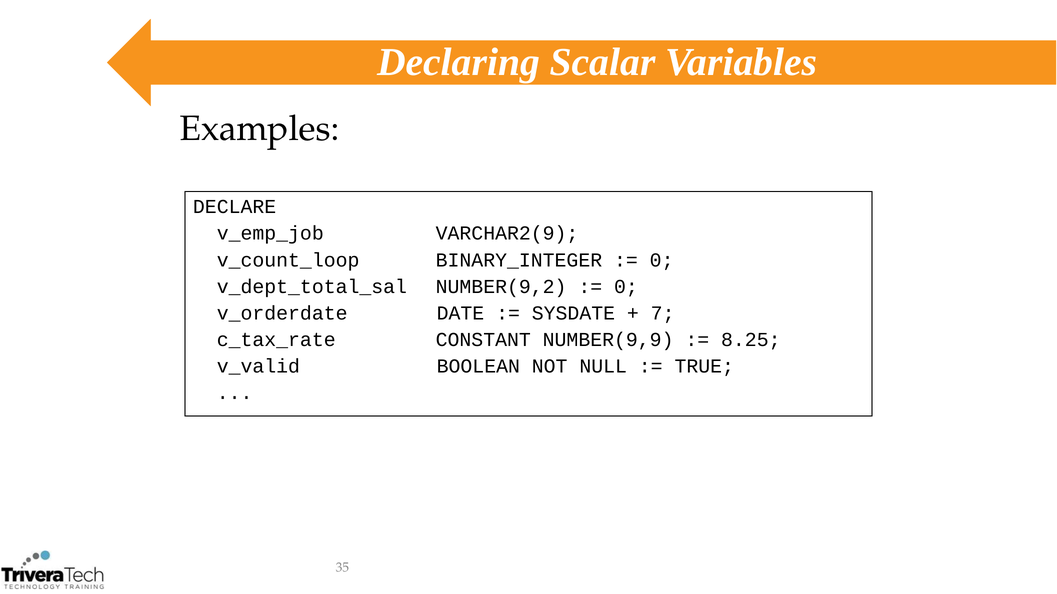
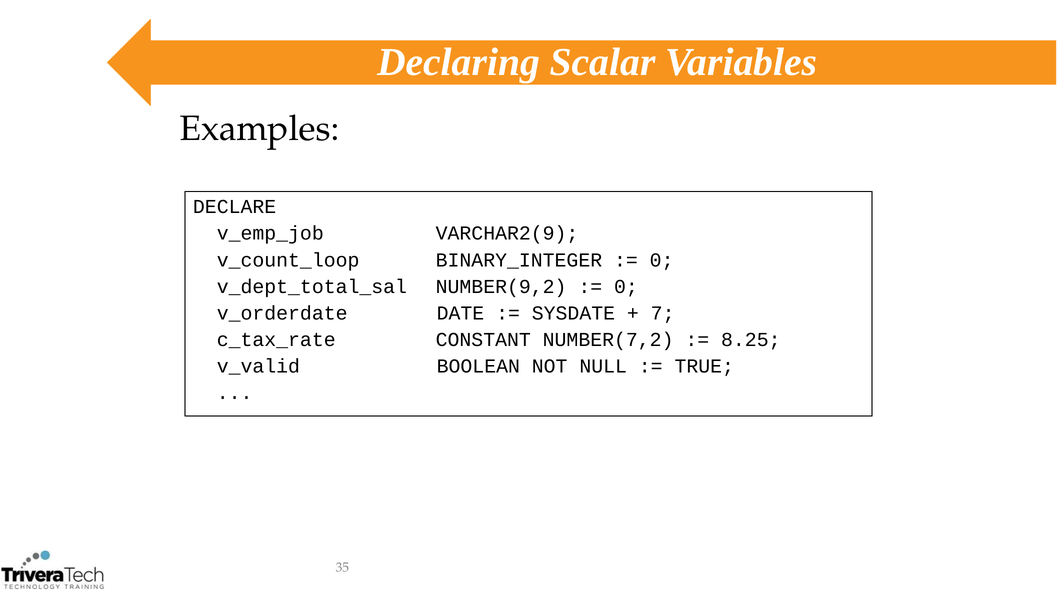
NUMBER(9,9: NUMBER(9,9 -> NUMBER(7,2 (608, 340)
